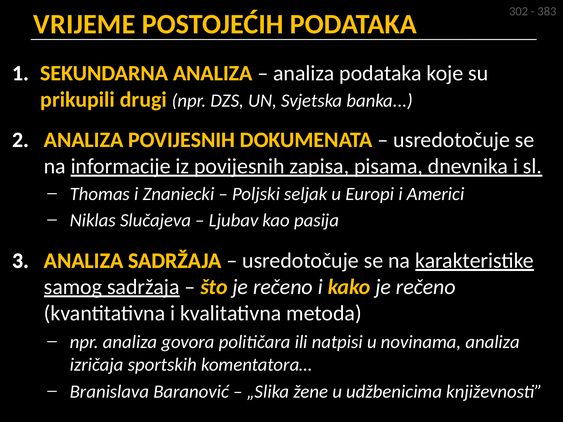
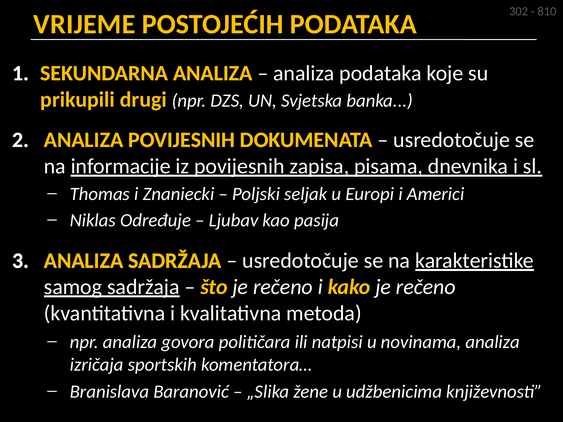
383: 383 -> 810 (547, 12)
Slučajeva: Slučajeva -> Određuje (156, 221)
